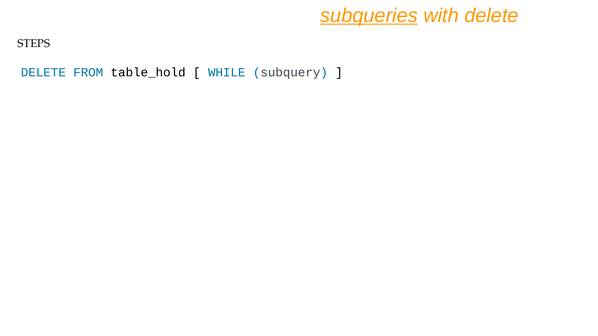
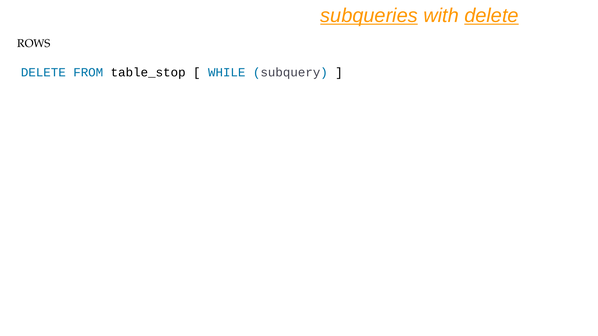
delete underline: none -> present (491, 16)
STEPS: STEPS -> ROWS (34, 44)
table_hold: table_hold -> table_stop (148, 72)
